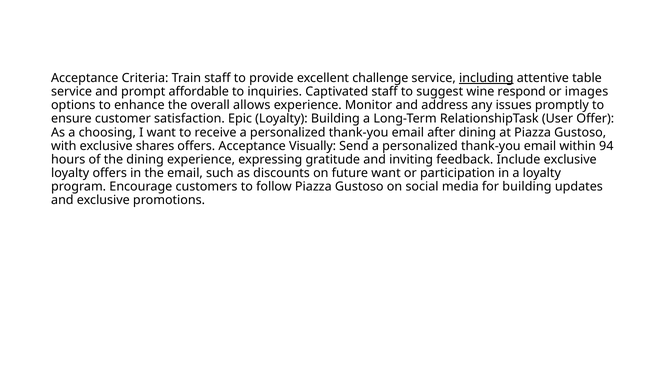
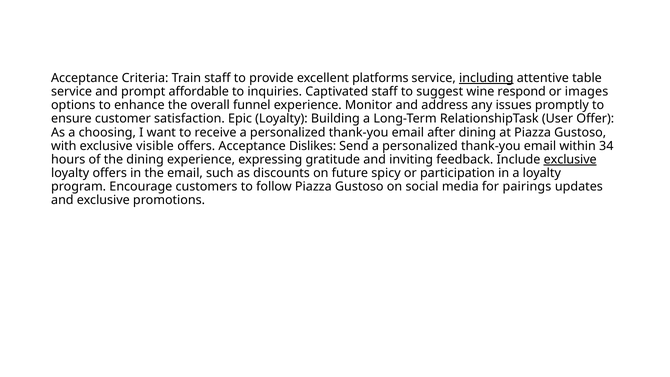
challenge: challenge -> platforms (380, 78)
allows: allows -> funnel (252, 105)
shares: shares -> visible (155, 146)
Visually: Visually -> Dislikes (313, 146)
94: 94 -> 34 (606, 146)
exclusive underline: none -> present (570, 160)
future want: want -> spicy (386, 173)
for building: building -> pairings (527, 187)
